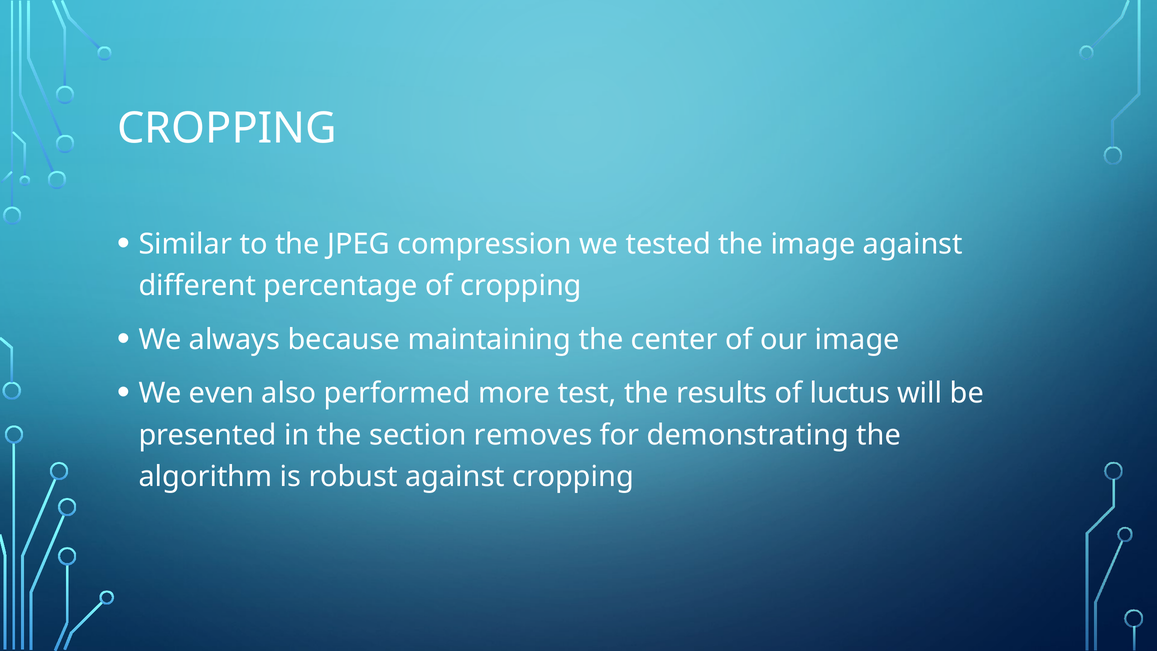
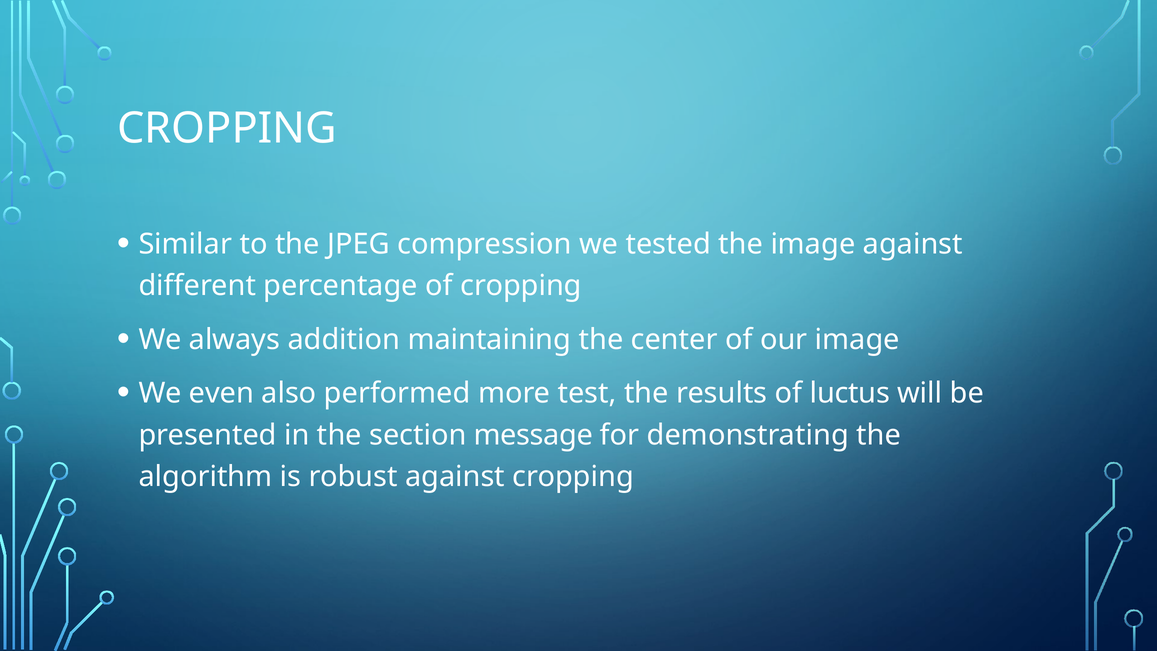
because: because -> addition (344, 339)
removes: removes -> message (533, 435)
